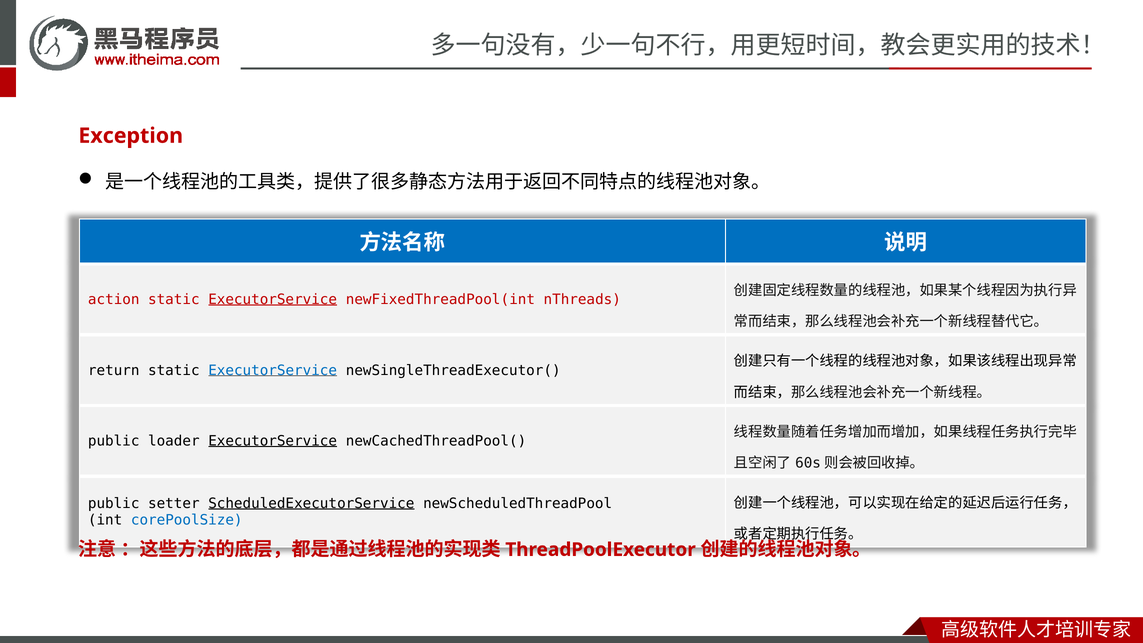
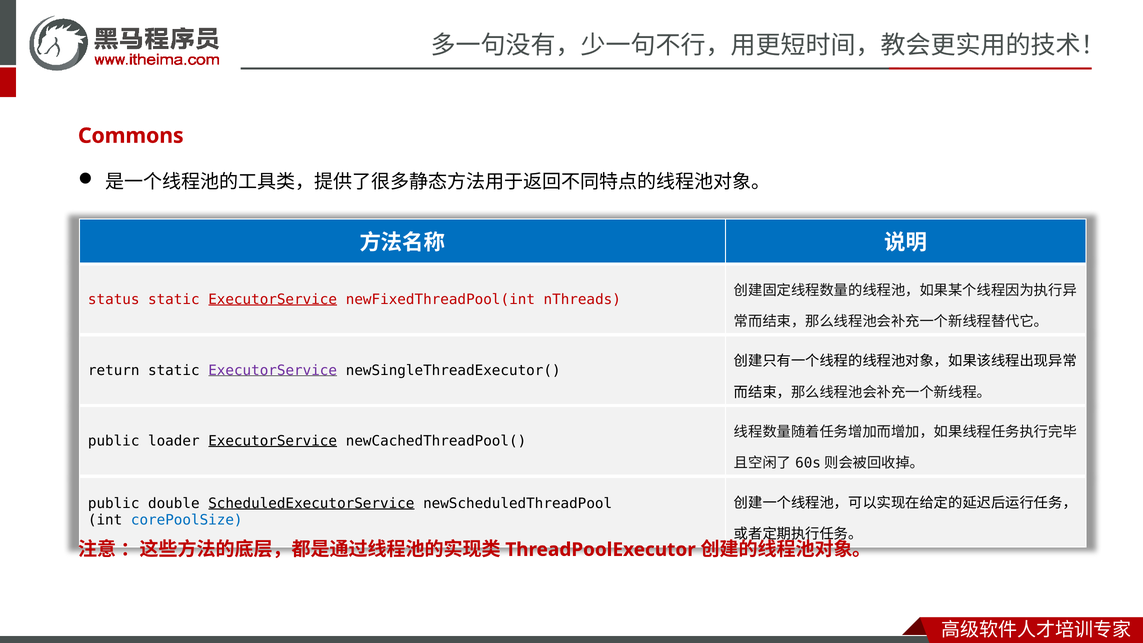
Exception: Exception -> Commons (131, 136)
action: action -> status (114, 300)
ExecutorService colour: blue -> purple (273, 370)
setter: setter -> double (174, 503)
